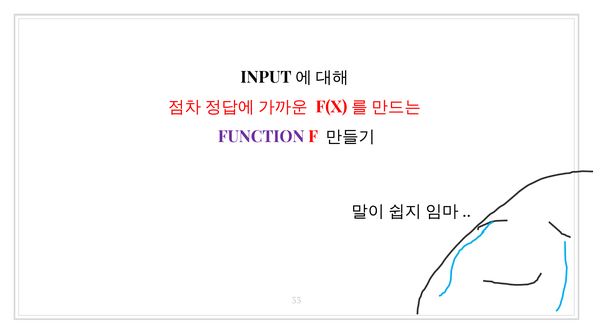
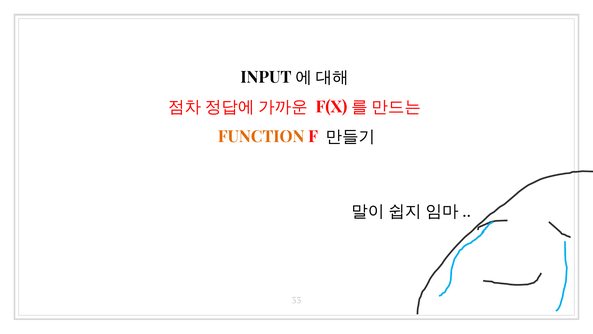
FUNCTION colour: purple -> orange (261, 136)
